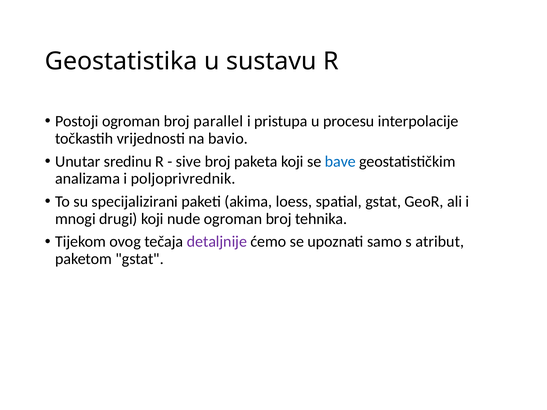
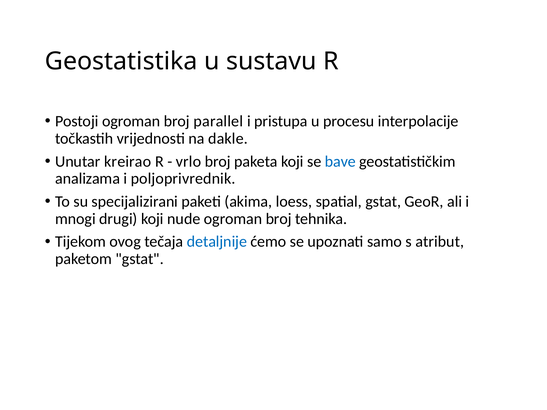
bavio: bavio -> dakle (228, 139)
sredinu: sredinu -> kreirao (128, 162)
sive: sive -> vrlo (188, 162)
detaljnije colour: purple -> blue (217, 242)
